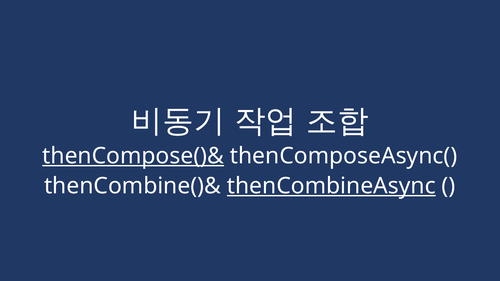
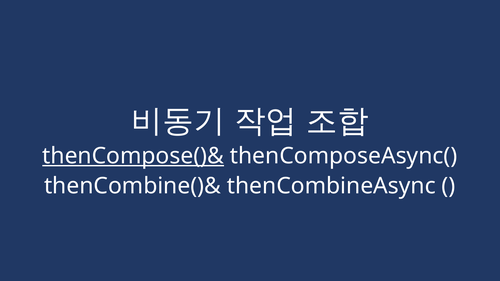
thenCombineAsync underline: present -> none (331, 186)
